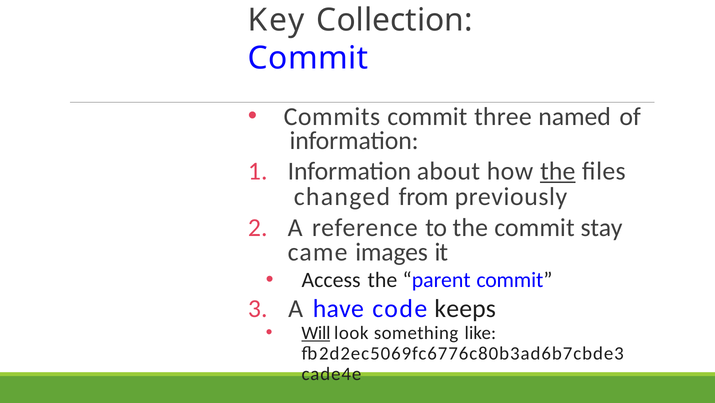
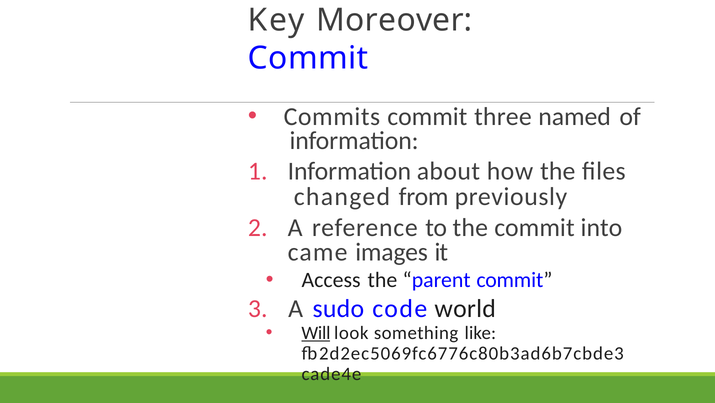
Collection: Collection -> Moreover (394, 20)
the underline: present -> none (558, 171)
stay: stay -> into (601, 228)
have: have -> sudo (338, 308)
keeps: keeps -> world (465, 308)
